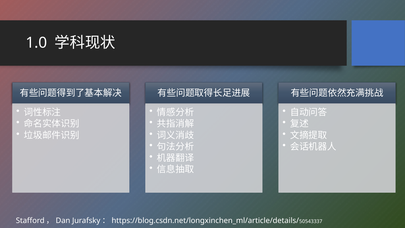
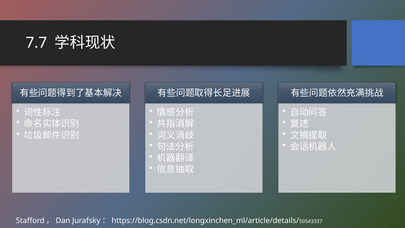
1.0: 1.0 -> 7.7 (36, 43)
